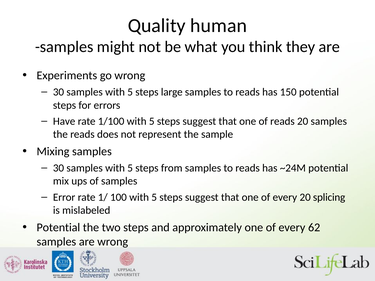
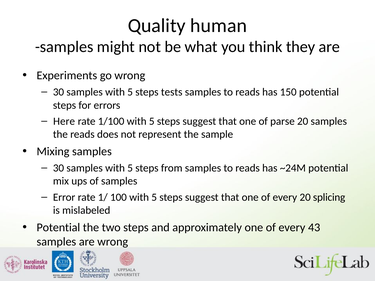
large: large -> tests (172, 92)
Have: Have -> Here (64, 121)
of reads: reads -> parse (282, 121)
62: 62 -> 43 (314, 228)
